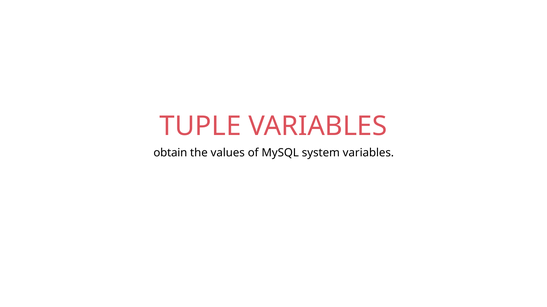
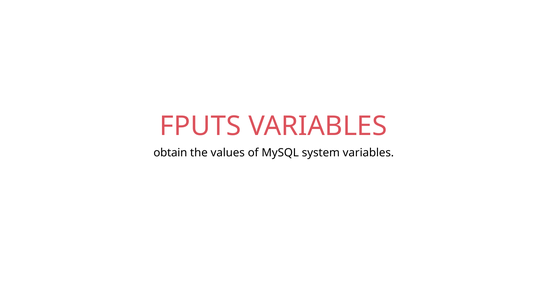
TUPLE: TUPLE -> FPUTS (200, 126)
